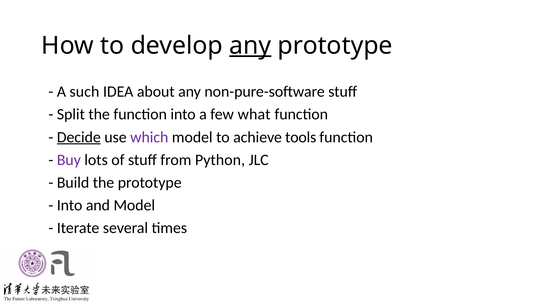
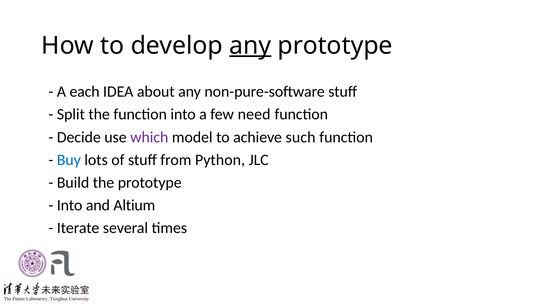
such: such -> each (85, 92)
what: what -> need (254, 114)
Decide underline: present -> none (79, 137)
tools: tools -> such (301, 137)
Buy colour: purple -> blue (69, 160)
and Model: Model -> Altium (134, 205)
